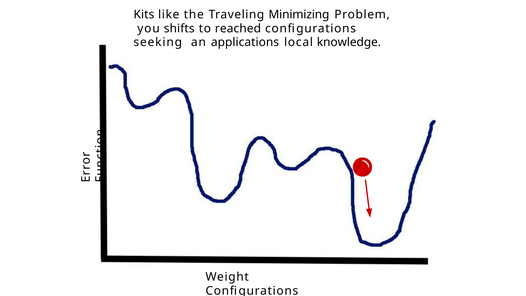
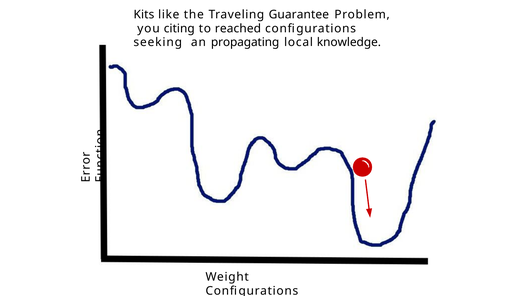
Minimizing: Minimizing -> Guarantee (299, 15)
shifts: shifts -> citing (179, 28)
applications: applications -> propagating (245, 42)
